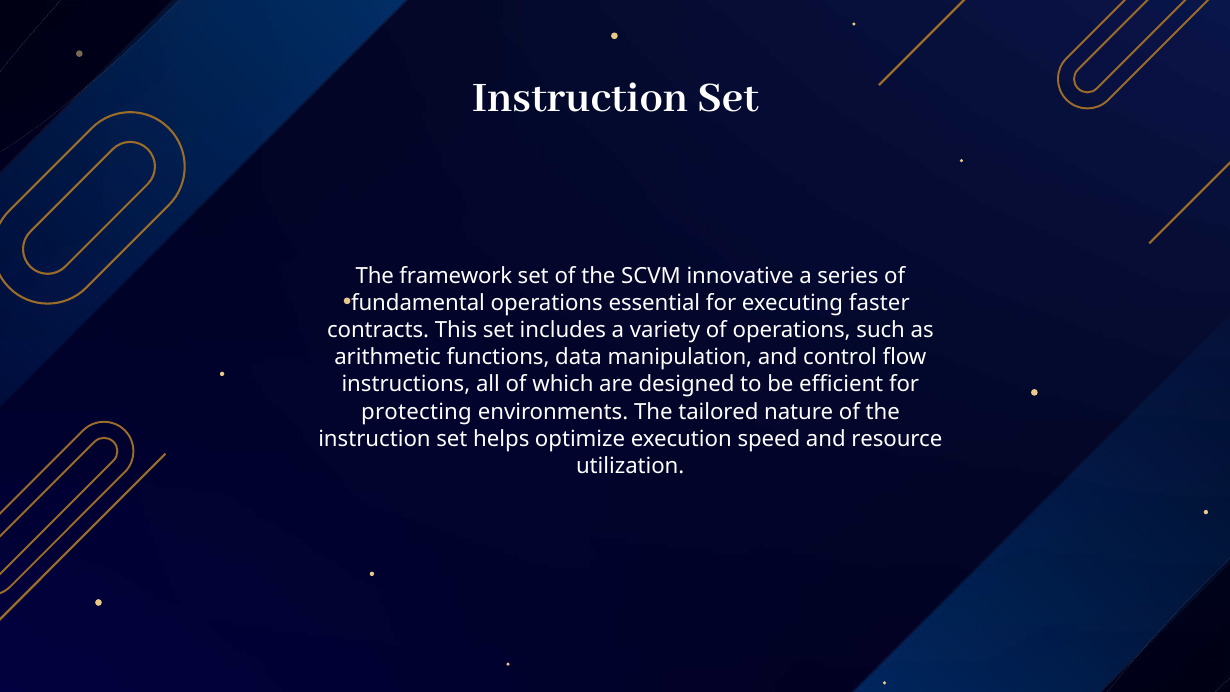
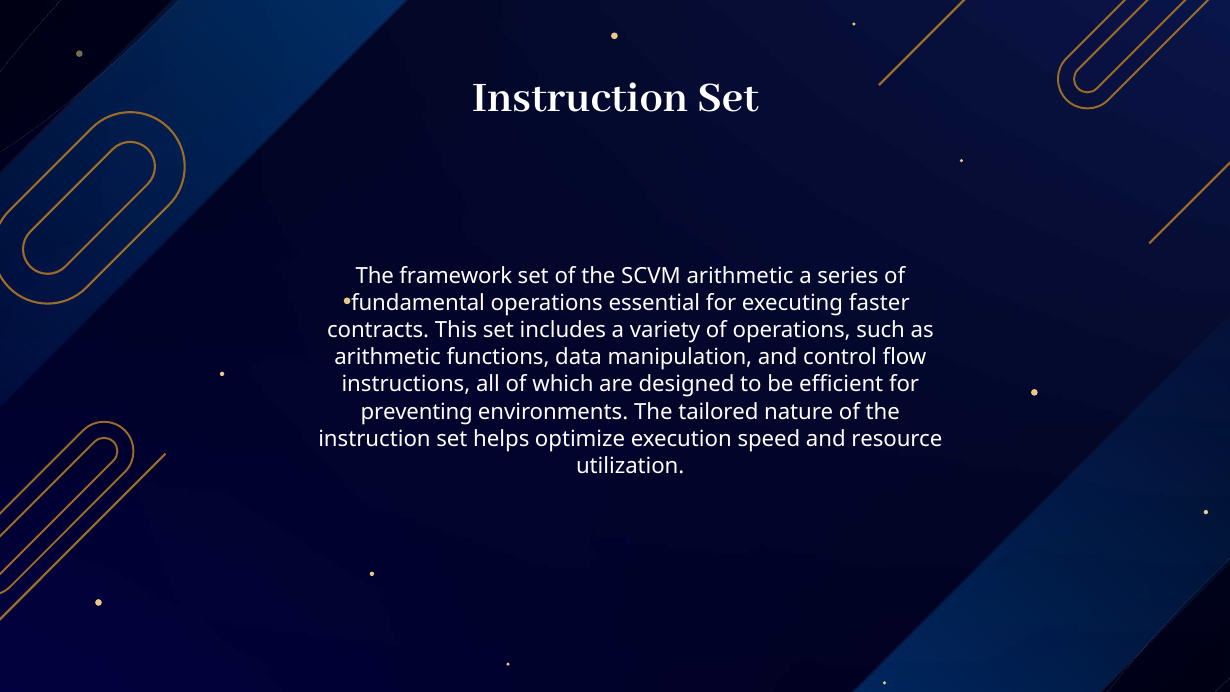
SCVM innovative: innovative -> arithmetic (740, 276)
protecting: protecting -> preventing (417, 412)
